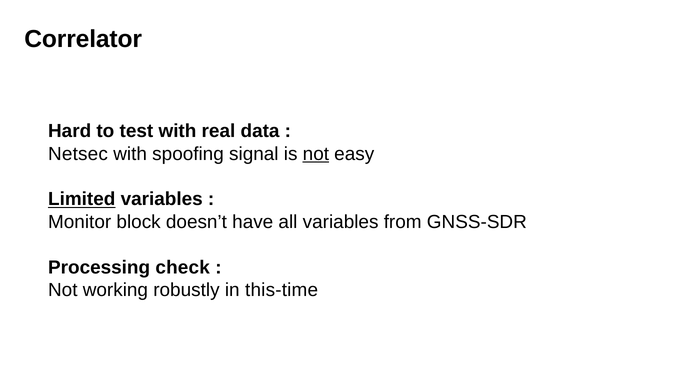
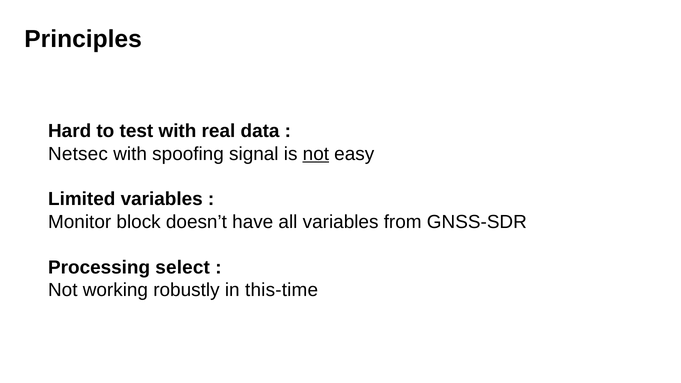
Correlator: Correlator -> Principles (83, 39)
Limited underline: present -> none (82, 199)
check: check -> select (183, 267)
